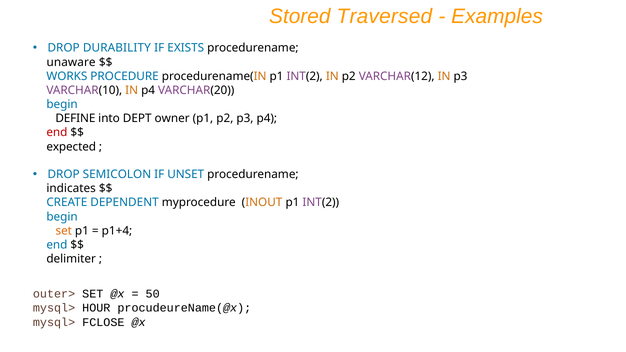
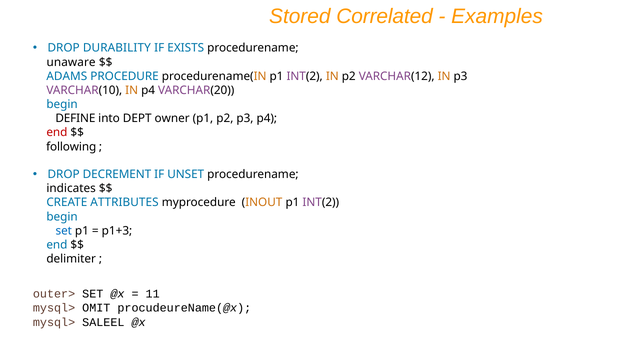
Traversed: Traversed -> Correlated (385, 16)
WORKS: WORKS -> ADAMS (67, 76)
expected: expected -> following (71, 147)
SEMICOLON: SEMICOLON -> DECREMENT (117, 174)
DEPENDENT: DEPENDENT -> ATTRIBUTES (125, 203)
set colour: orange -> blue (64, 231)
p1+4: p1+4 -> p1+3 (117, 231)
50: 50 -> 11 (153, 294)
HOUR: HOUR -> OMIT (96, 308)
FCLOSE: FCLOSE -> SALEEL (103, 322)
